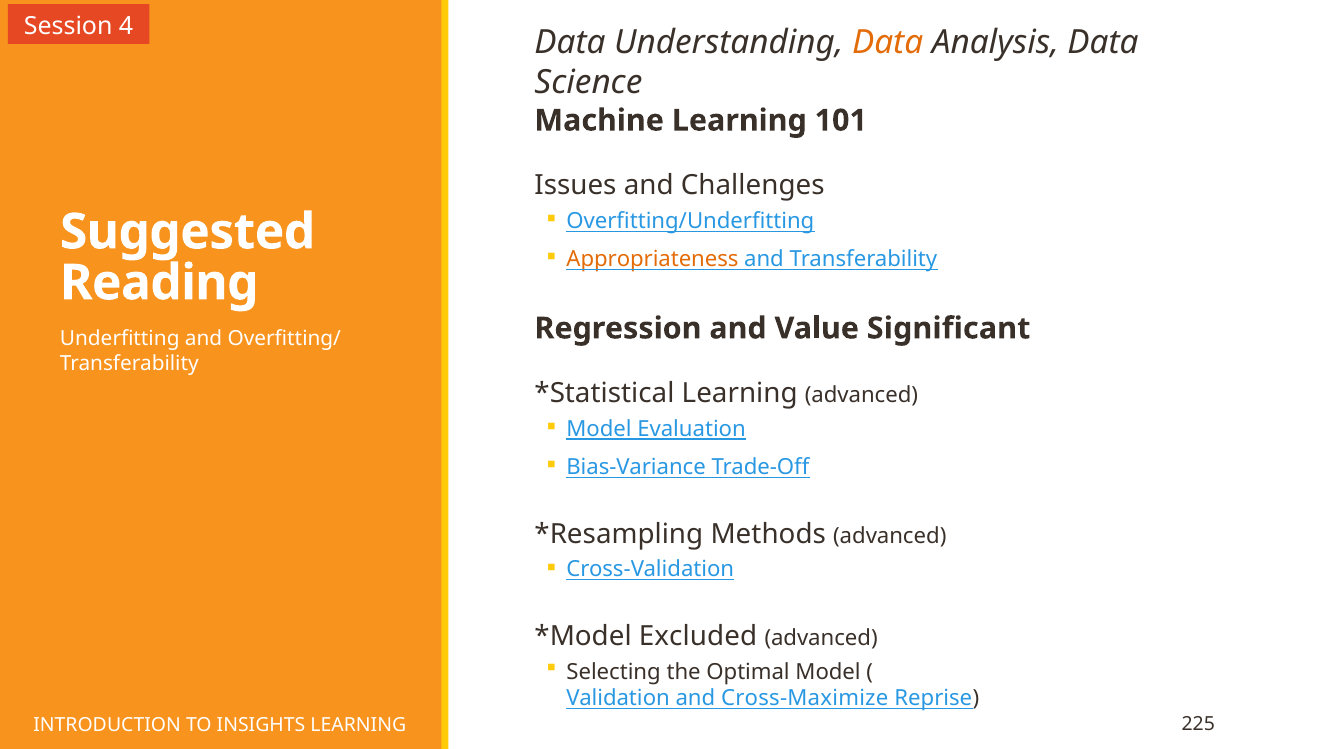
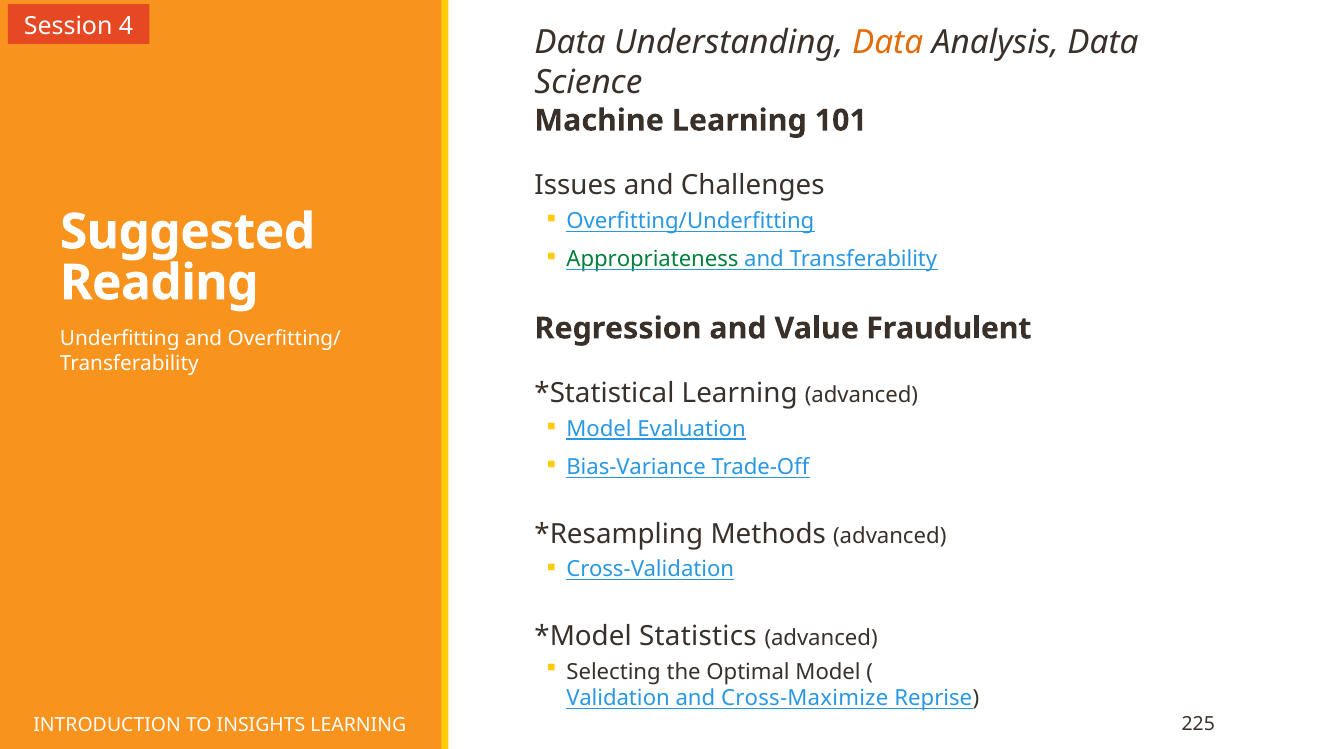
Appropriateness colour: orange -> green (652, 259)
Significant: Significant -> Fraudulent (949, 329)
Excluded: Excluded -> Statistics (698, 637)
